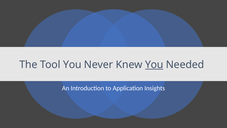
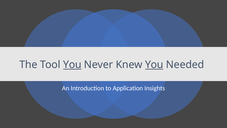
You underline: none -> present (72, 64)
